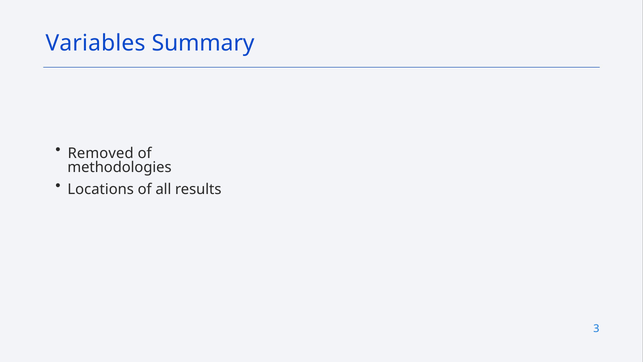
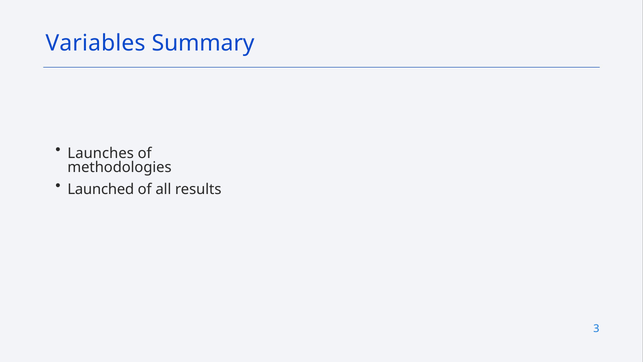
Removed: Removed -> Launches (101, 153)
Locations: Locations -> Launched (101, 189)
